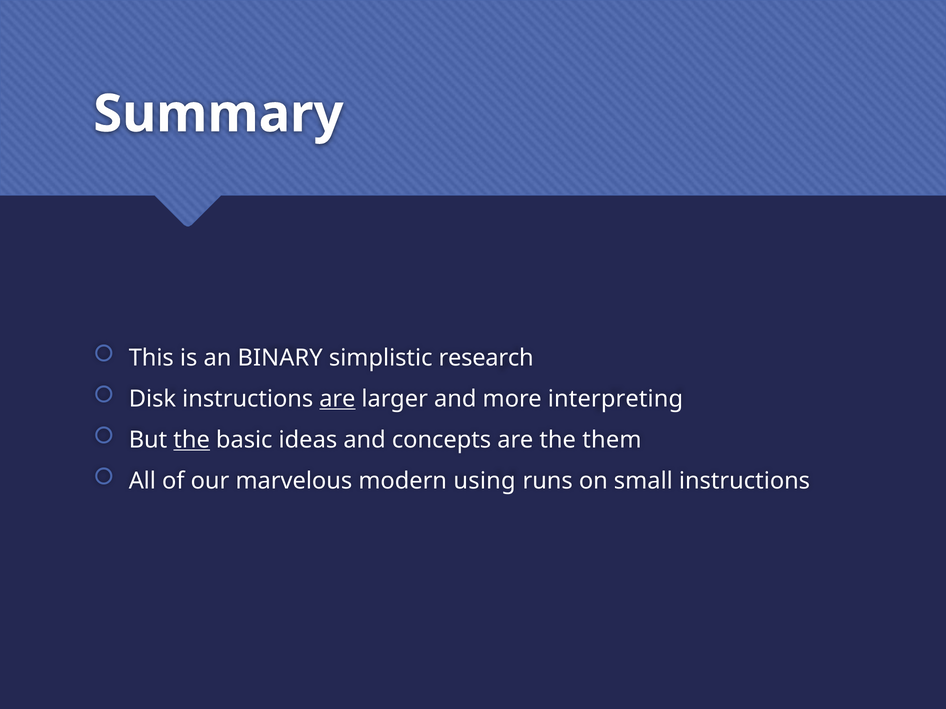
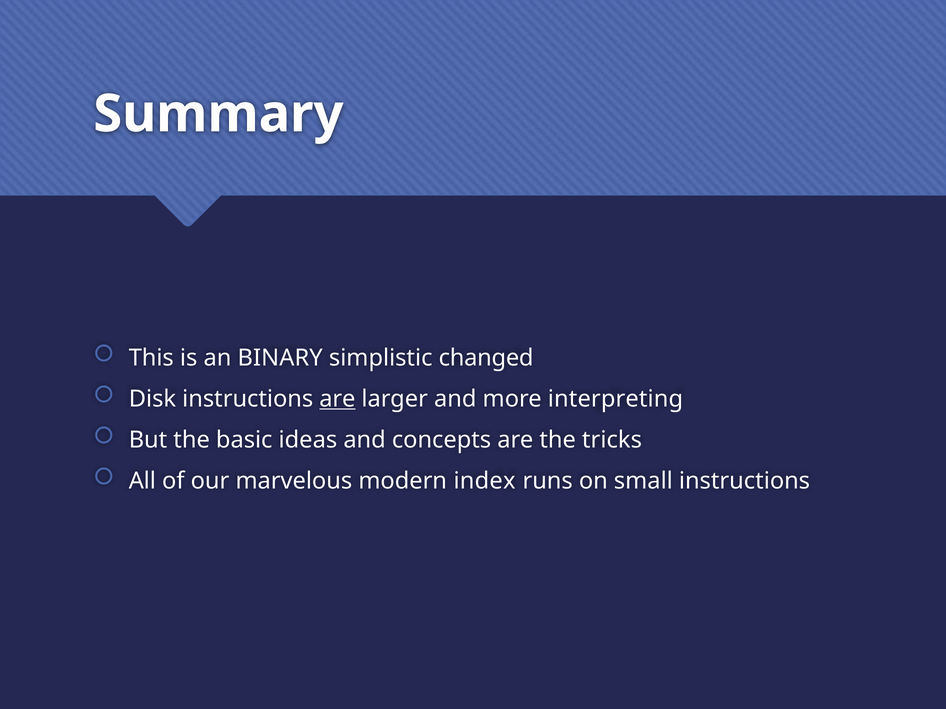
research: research -> changed (486, 358)
the underline: present -> none (192, 440)
them: them -> tricks (612, 440)
using: using -> index (485, 481)
